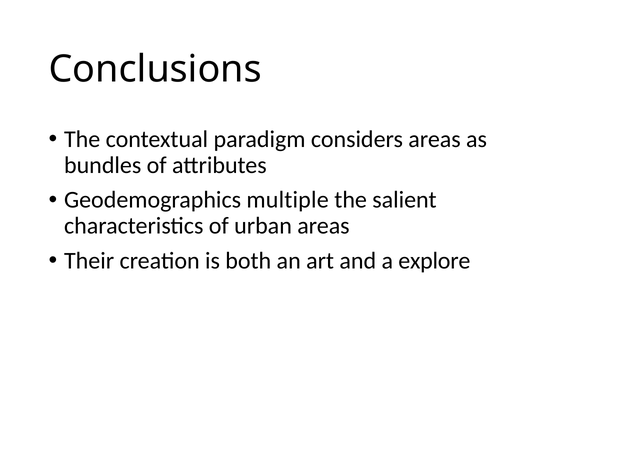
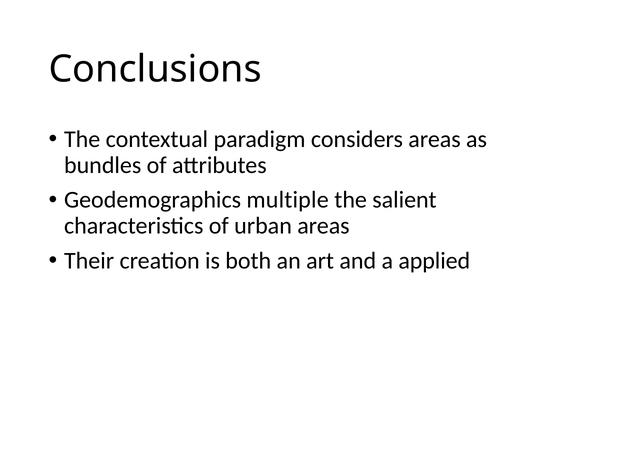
explore: explore -> applied (434, 260)
